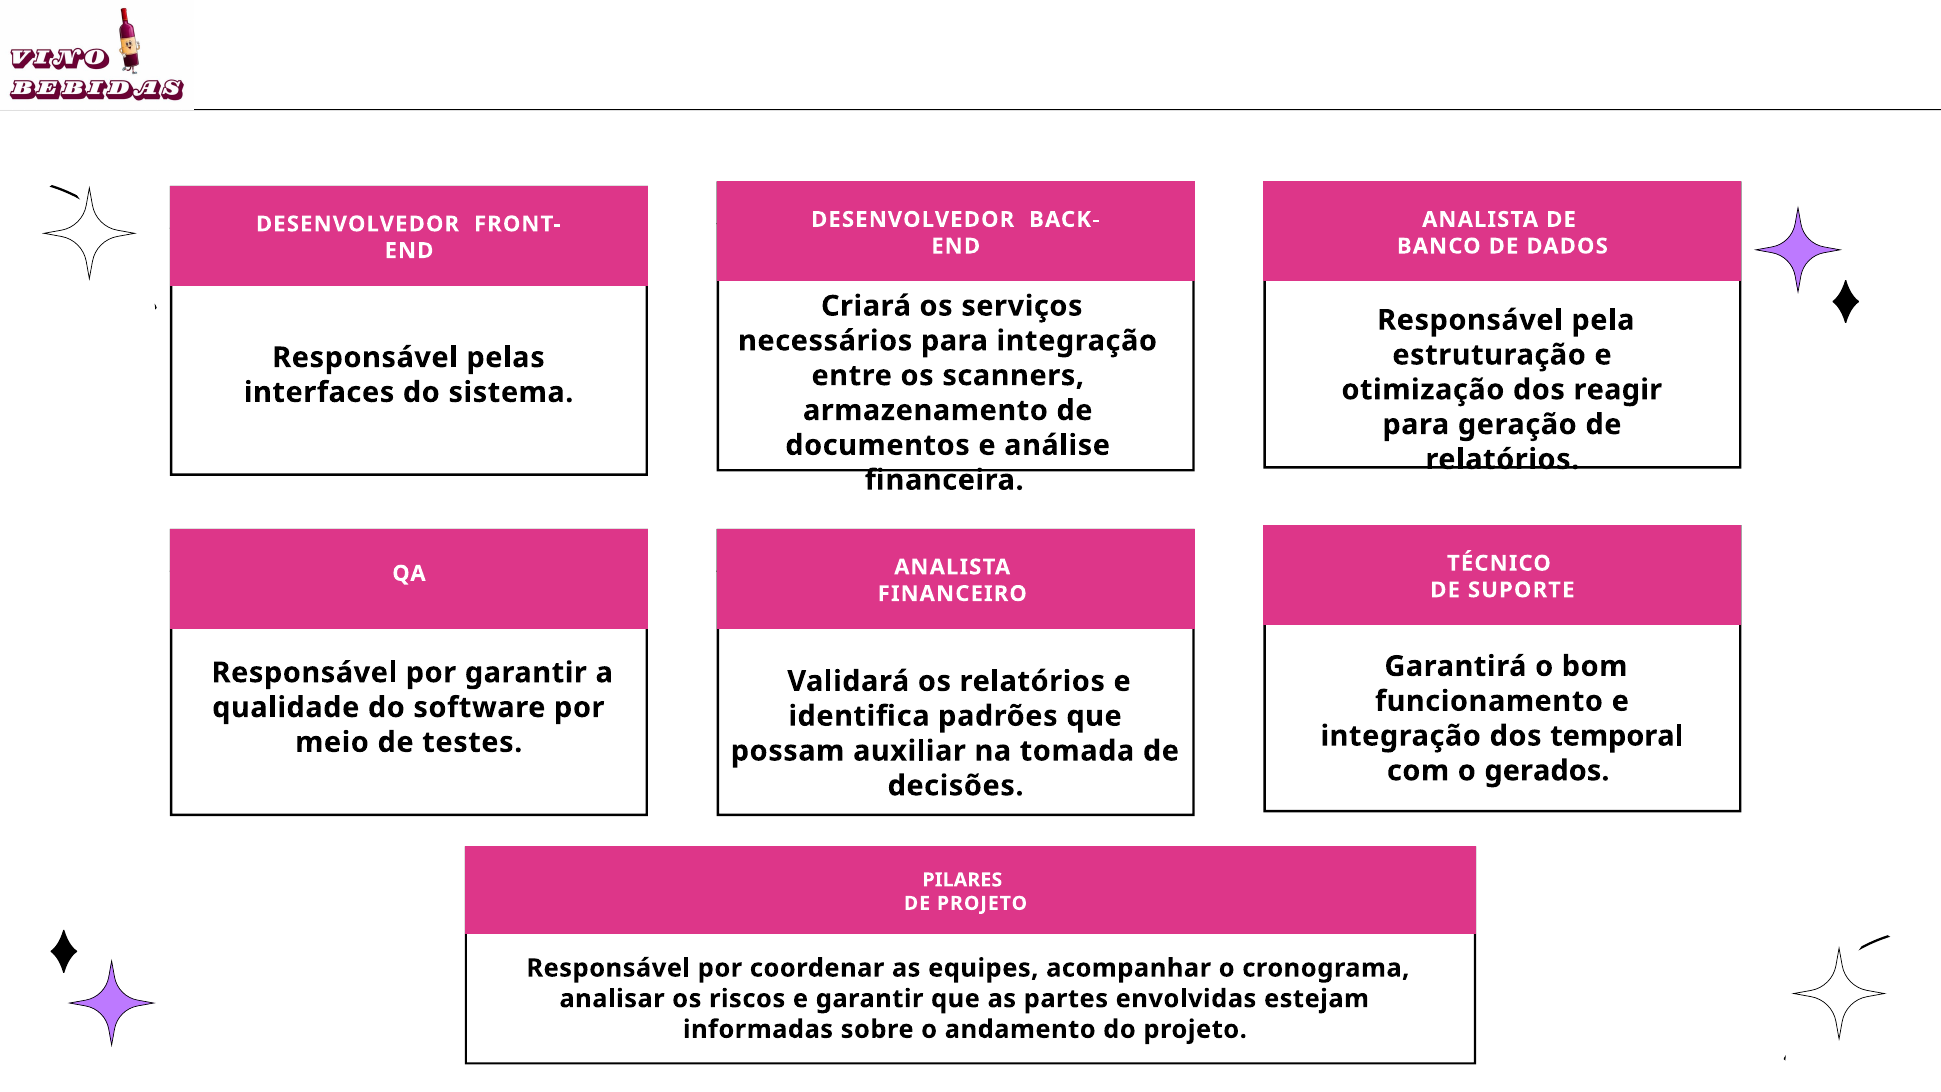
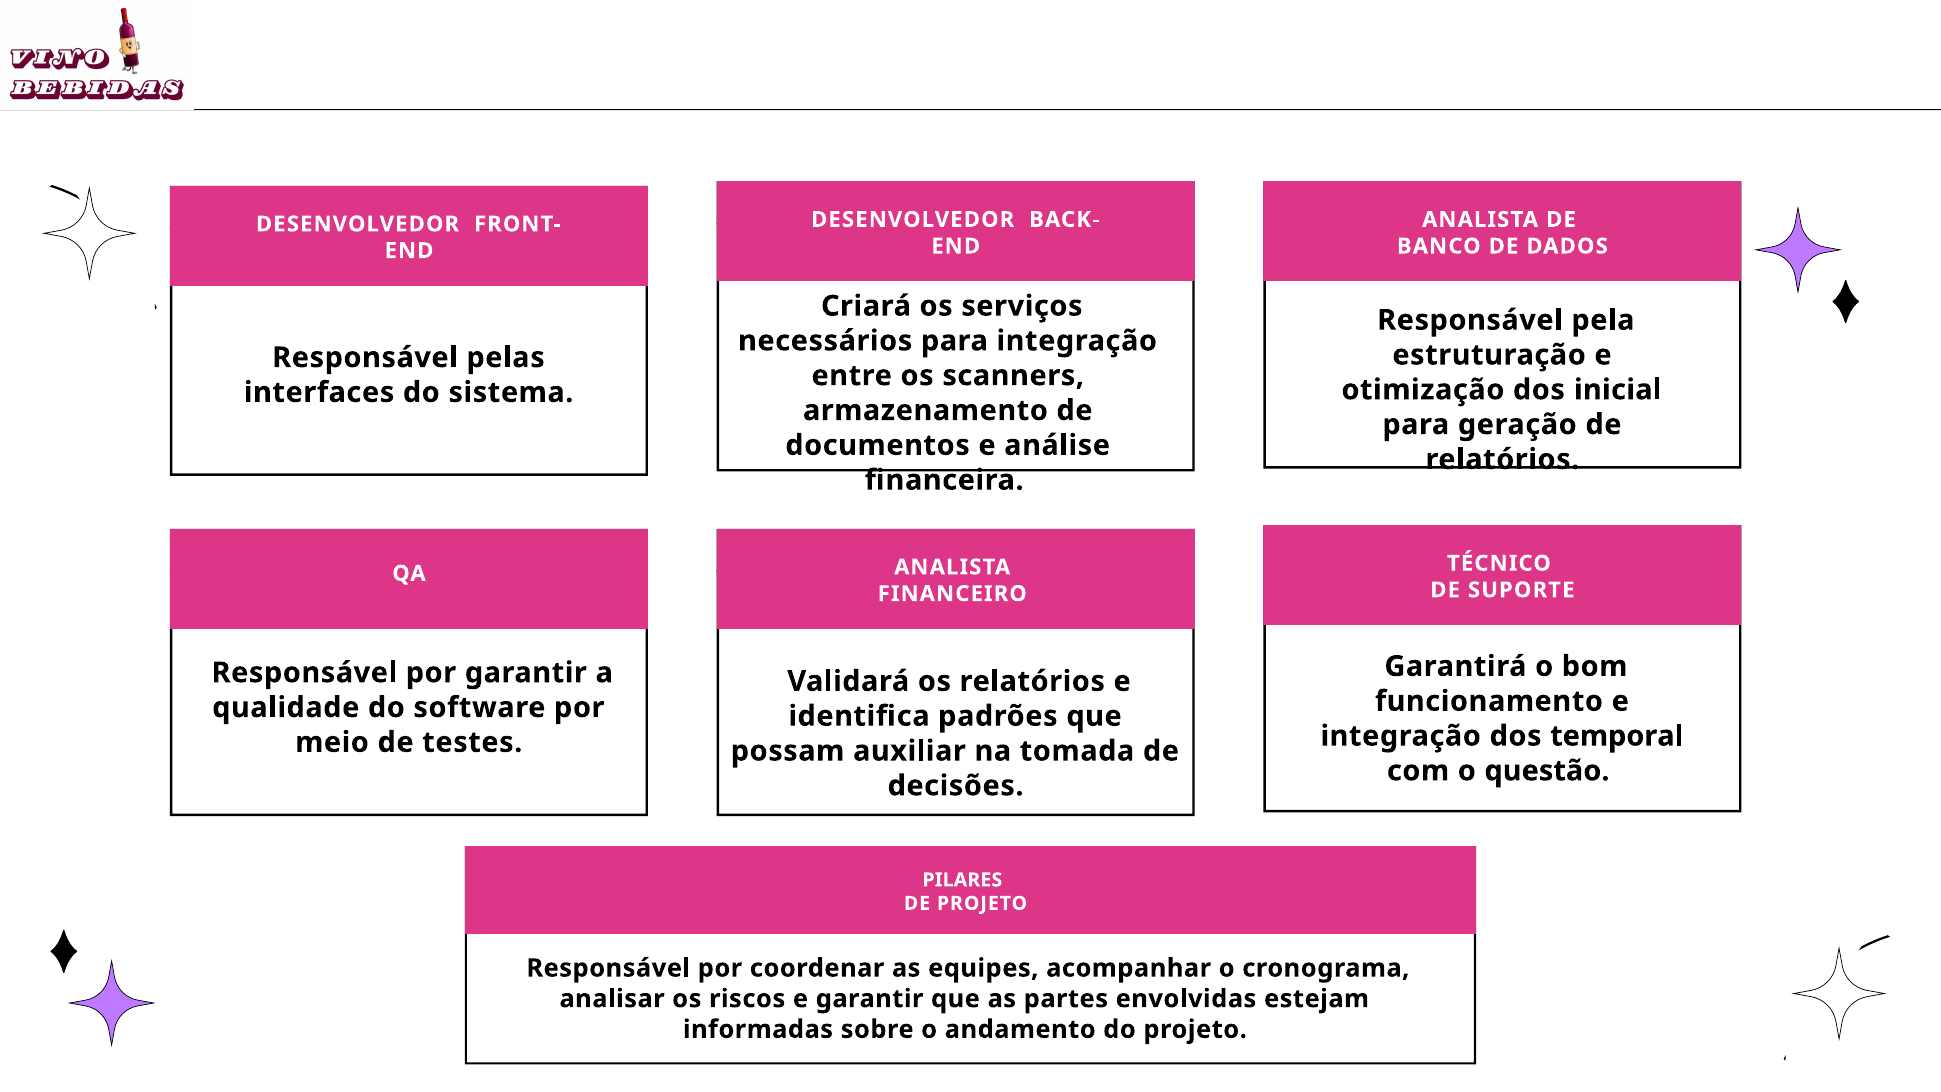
reagir: reagir -> inicial (1618, 390)
gerados: gerados -> questão (1547, 771)
